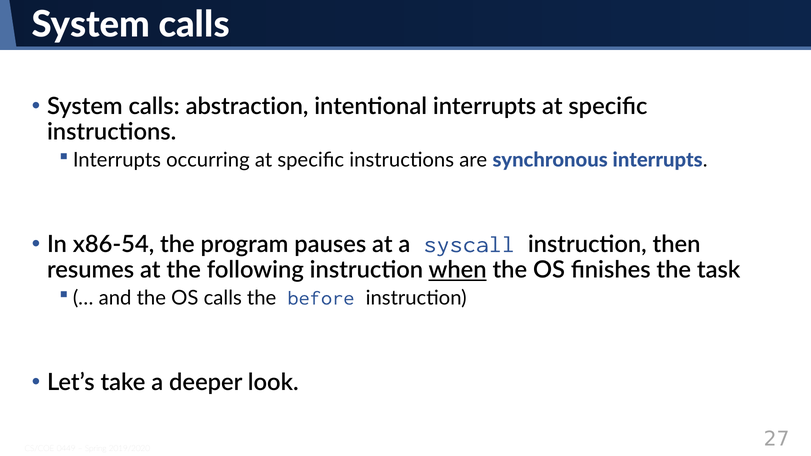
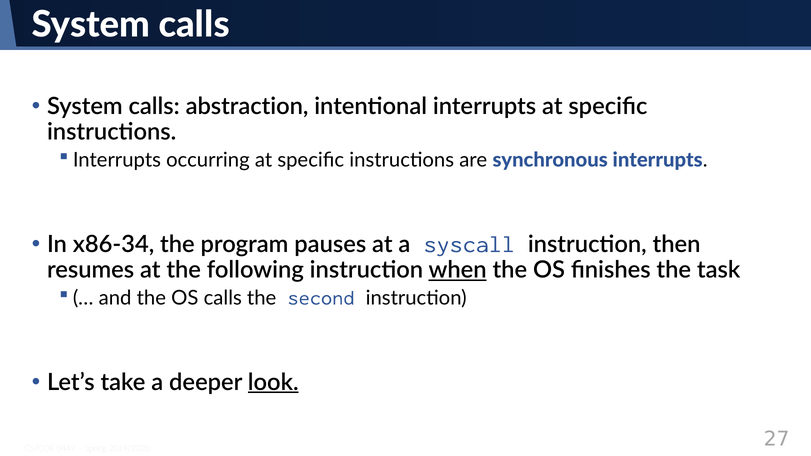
x86-54: x86-54 -> x86-34 (114, 244)
before: before -> second (321, 298)
look underline: none -> present (273, 382)
